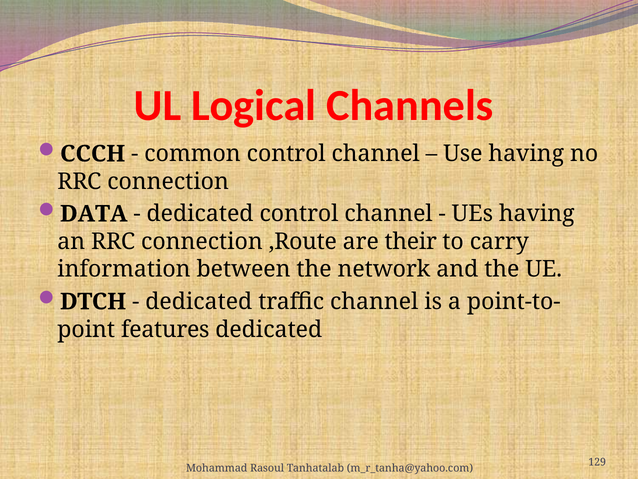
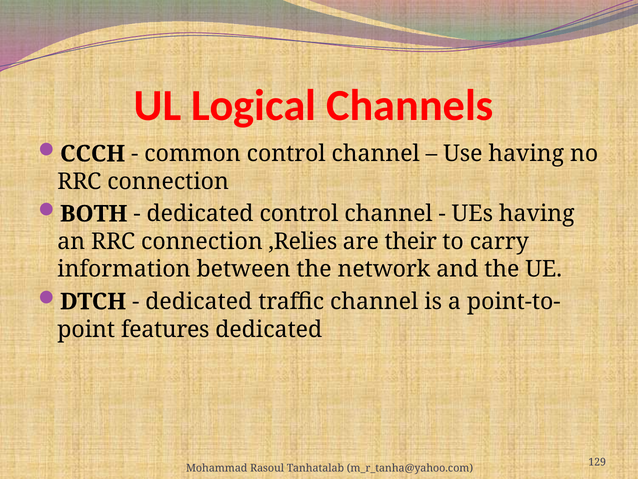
DATA: DATA -> BOTH (94, 214)
,Route: ,Route -> ,Relies (303, 241)
